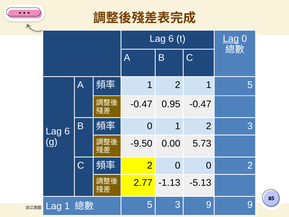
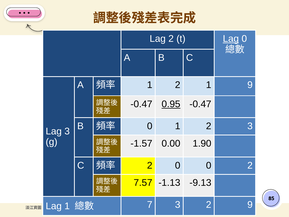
6: 6 -> 2 (171, 39)
1 5: 5 -> 9 (250, 85)
0.95 underline: none -> present (171, 104)
6: 6 -> 3 (67, 131)
-9.50: -9.50 -> -1.57 (141, 143)
5.73: 5.73 -> 1.90 (202, 143)
2.77: 2.77 -> 7.57 (143, 183)
-5.13: -5.13 -> -9.13 (200, 183)
5: 5 -> 7 (150, 205)
3 9: 9 -> 2 (209, 205)
